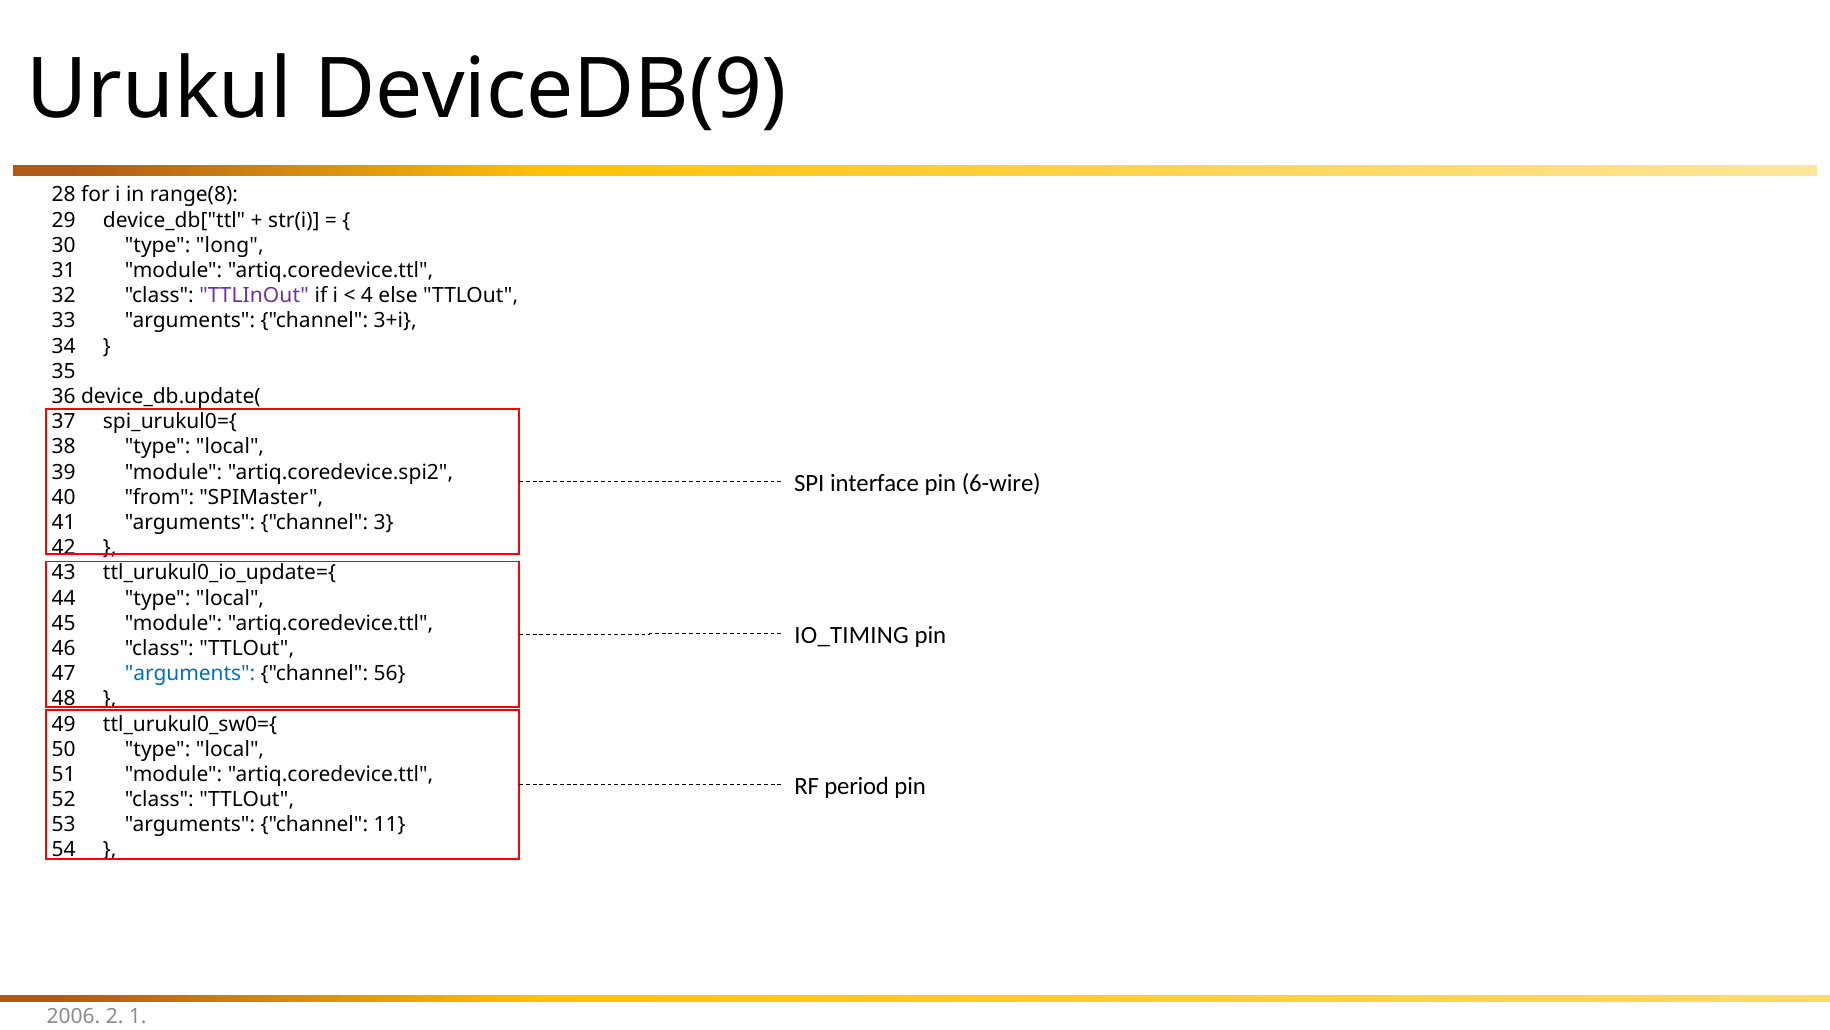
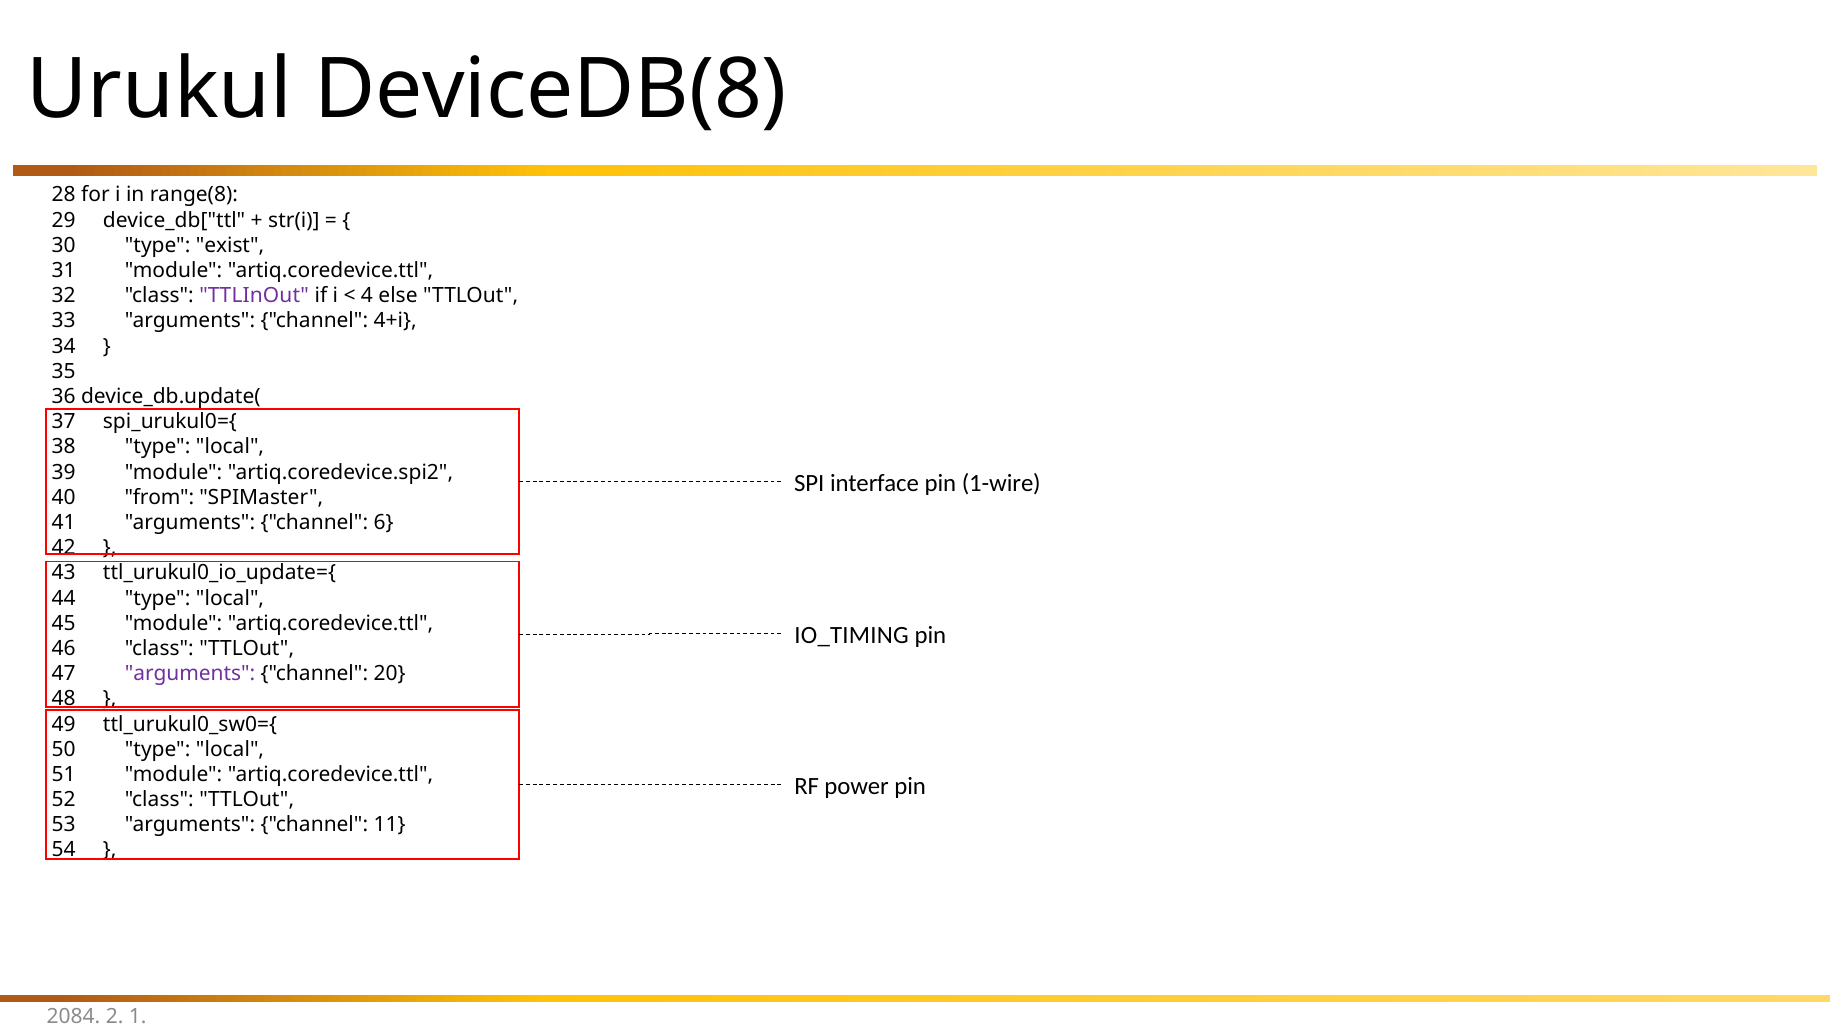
DeviceDB(9: DeviceDB(9 -> DeviceDB(8 (551, 90)
long: long -> exist (230, 245)
3+i: 3+i -> 4+i (395, 321)
6-wire: 6-wire -> 1-wire (1001, 483)
3: 3 -> 6 (384, 522)
arguments colour: blue -> purple (190, 673)
56: 56 -> 20 (390, 673)
period: period -> power (857, 786)
2006: 2006 -> 2084 (73, 1016)
